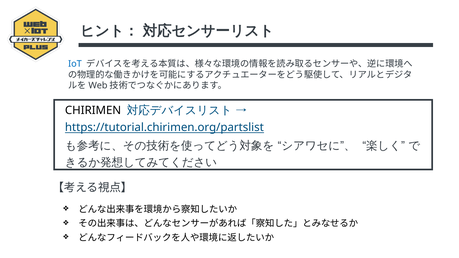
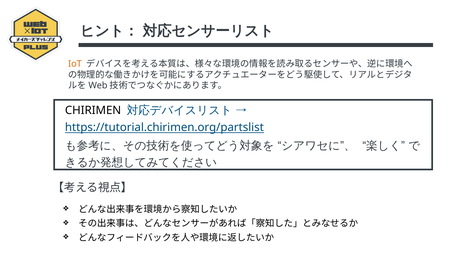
IoT colour: blue -> orange (75, 64)
